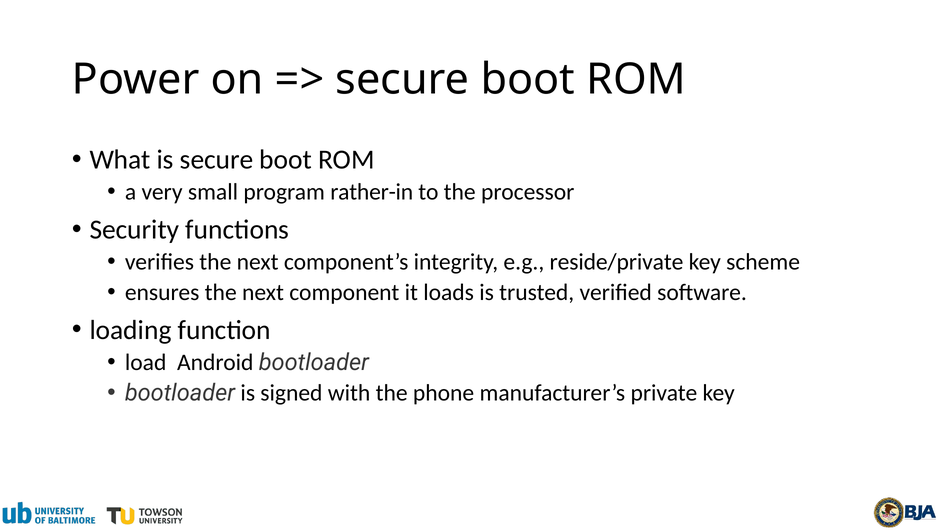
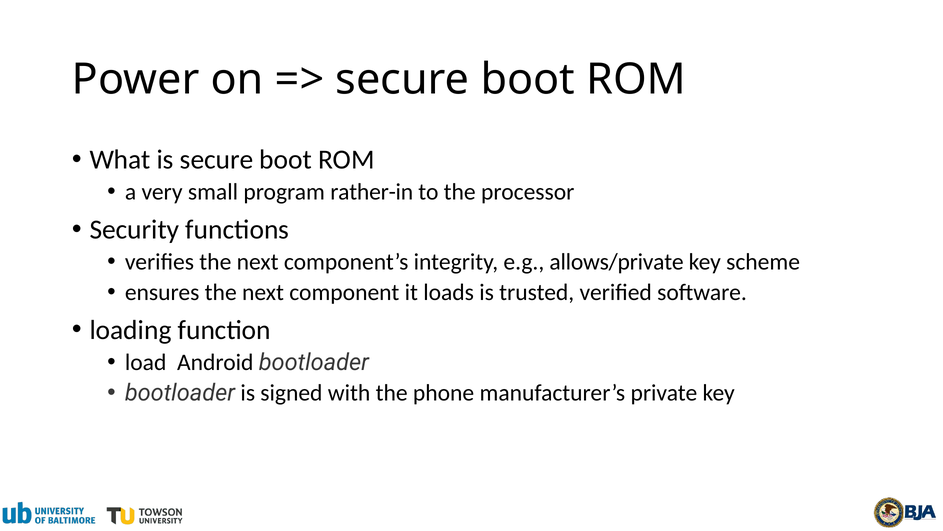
reside/private: reside/private -> allows/private (617, 262)
